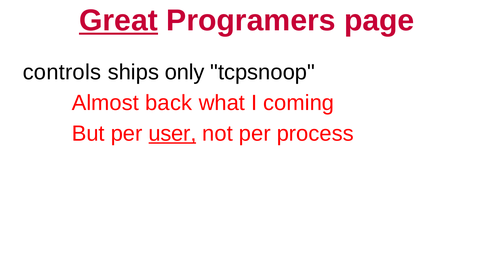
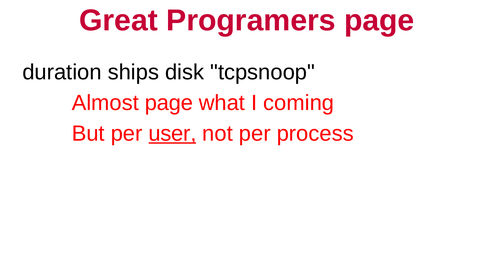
Great underline: present -> none (118, 21)
controls: controls -> duration (62, 72)
only: only -> disk (185, 72)
Almost back: back -> page (169, 103)
